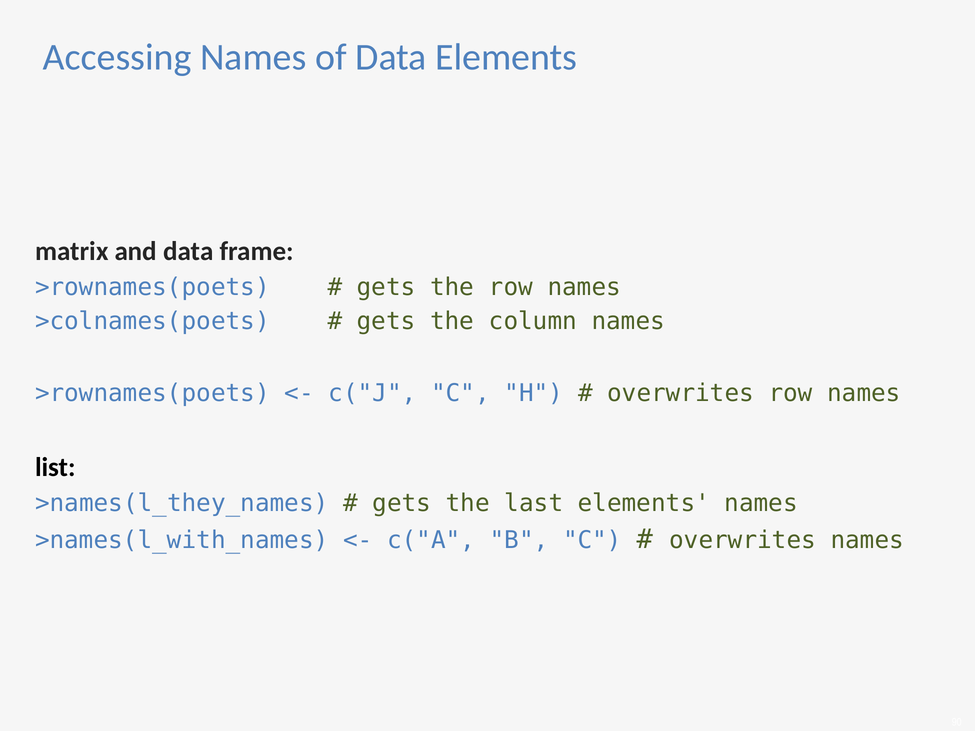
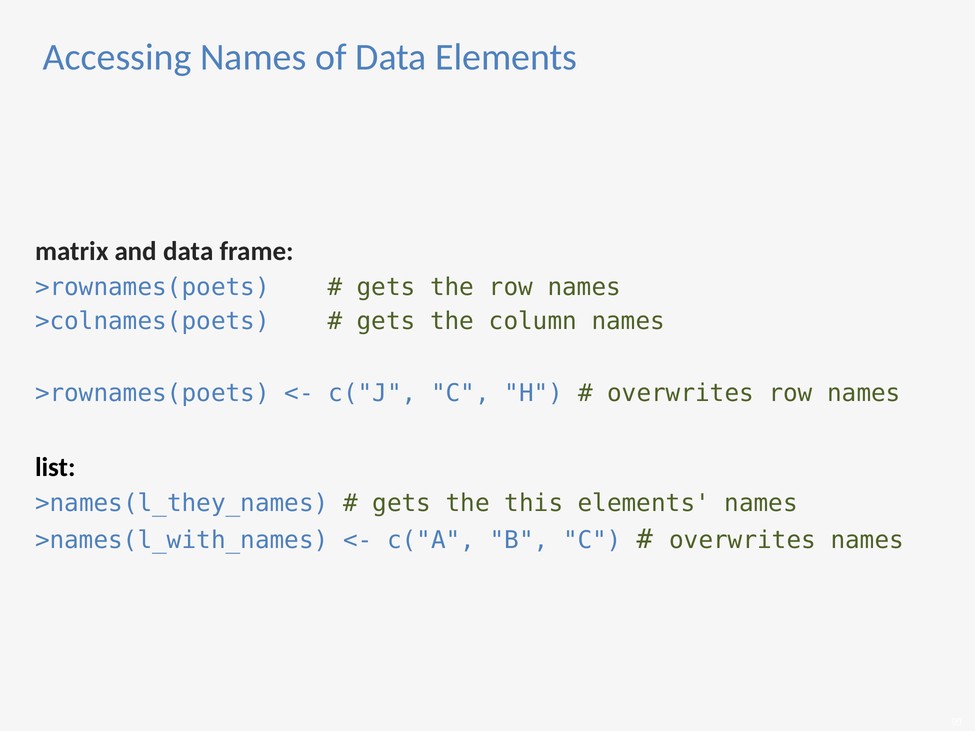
last: last -> this (534, 503)
